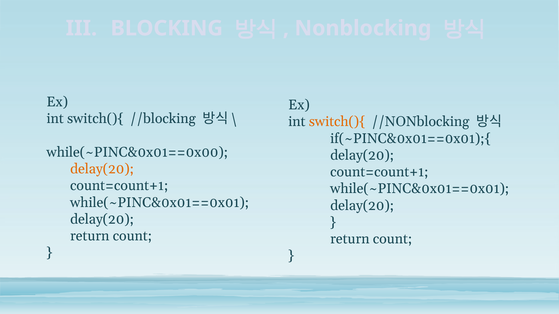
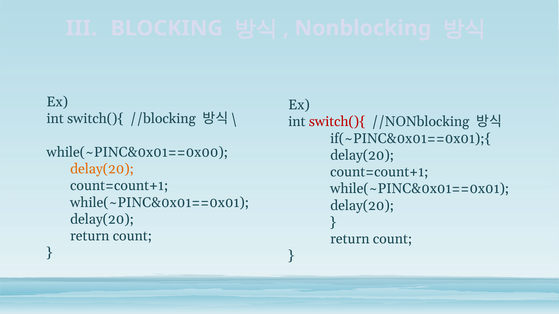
switch(){ colour: orange -> red (337, 122)
